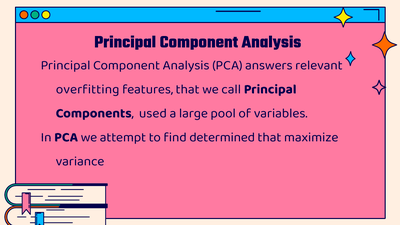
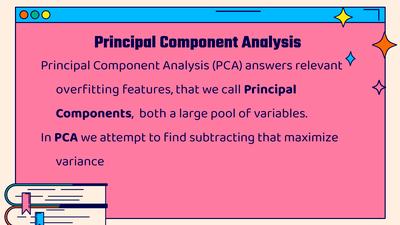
used: used -> both (153, 113)
determined: determined -> subtracting (222, 137)
